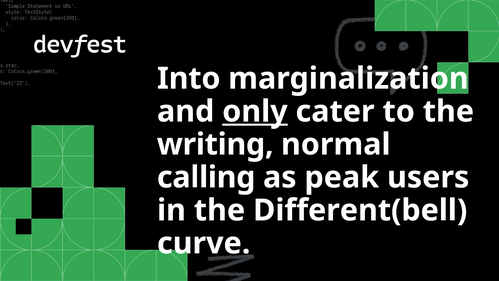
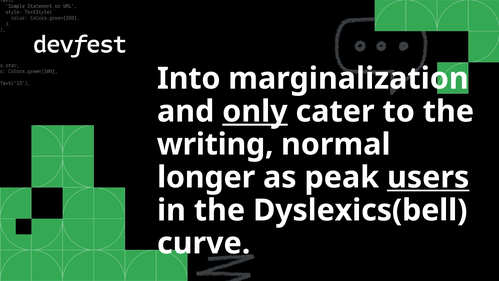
calling: calling -> longer (206, 177)
users underline: none -> present (428, 177)
Different(bell: Different(bell -> Dyslexics(bell (360, 210)
